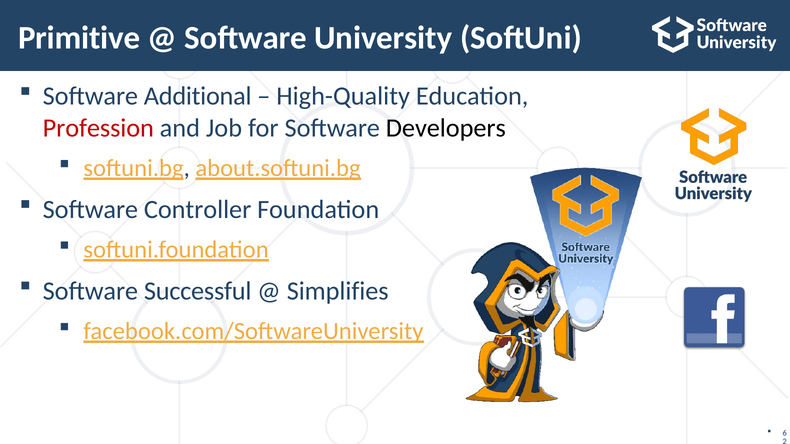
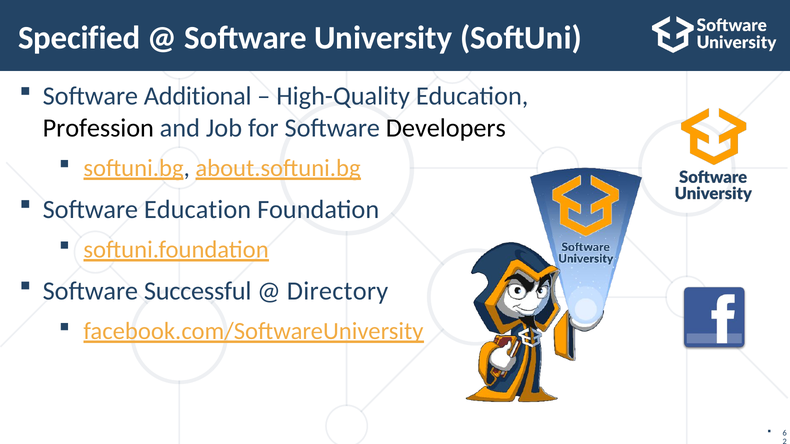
Primitive: Primitive -> Specified (79, 38)
Profession colour: red -> black (98, 128)
Software Controller: Controller -> Education (198, 210)
Simplifies: Simplifies -> Directory (338, 291)
